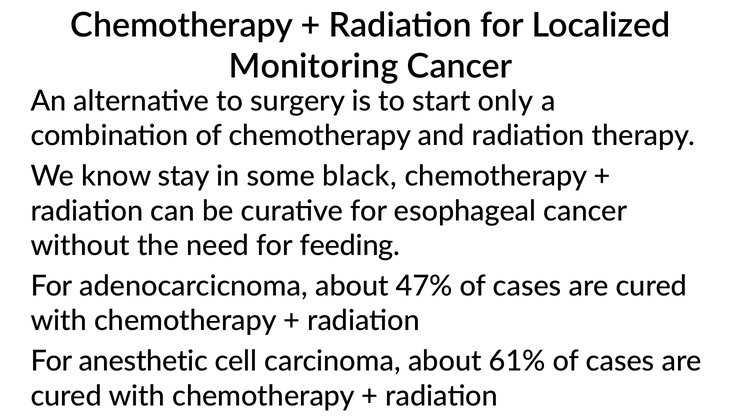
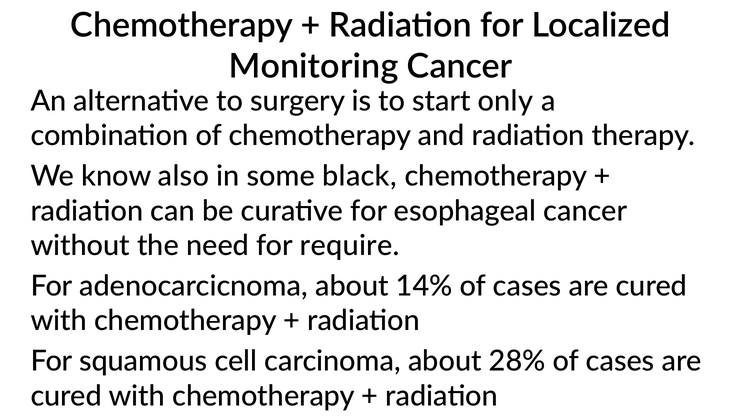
stay: stay -> also (183, 176)
feeding: feeding -> require (350, 246)
47%: 47% -> 14% (424, 286)
anesthetic: anesthetic -> squamous (143, 361)
61%: 61% -> 28% (517, 361)
